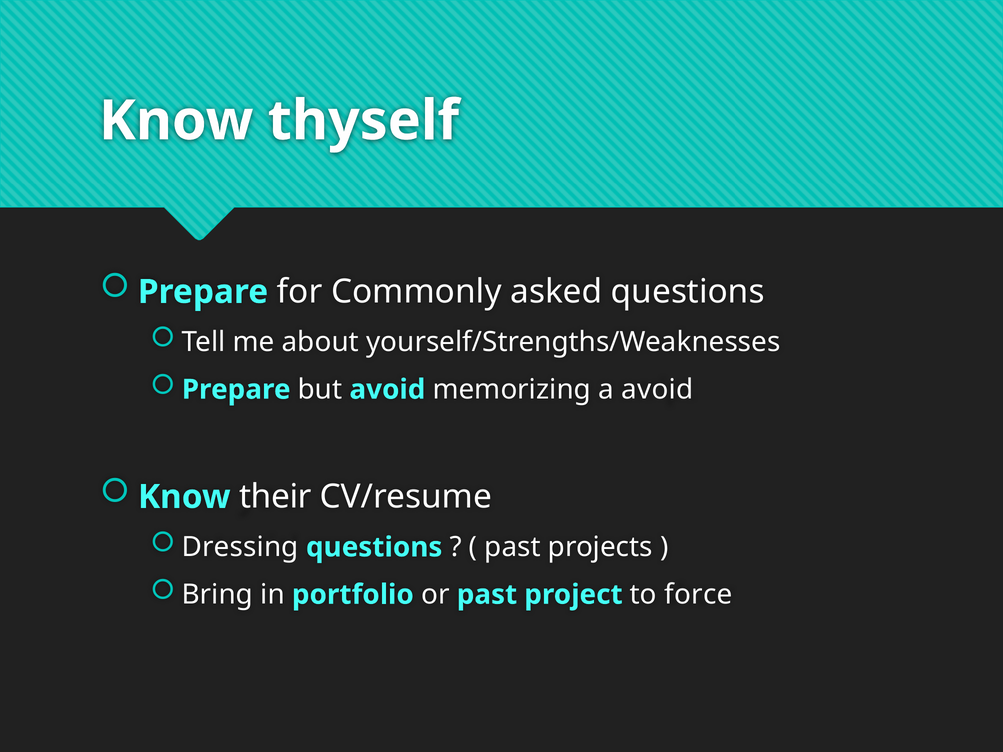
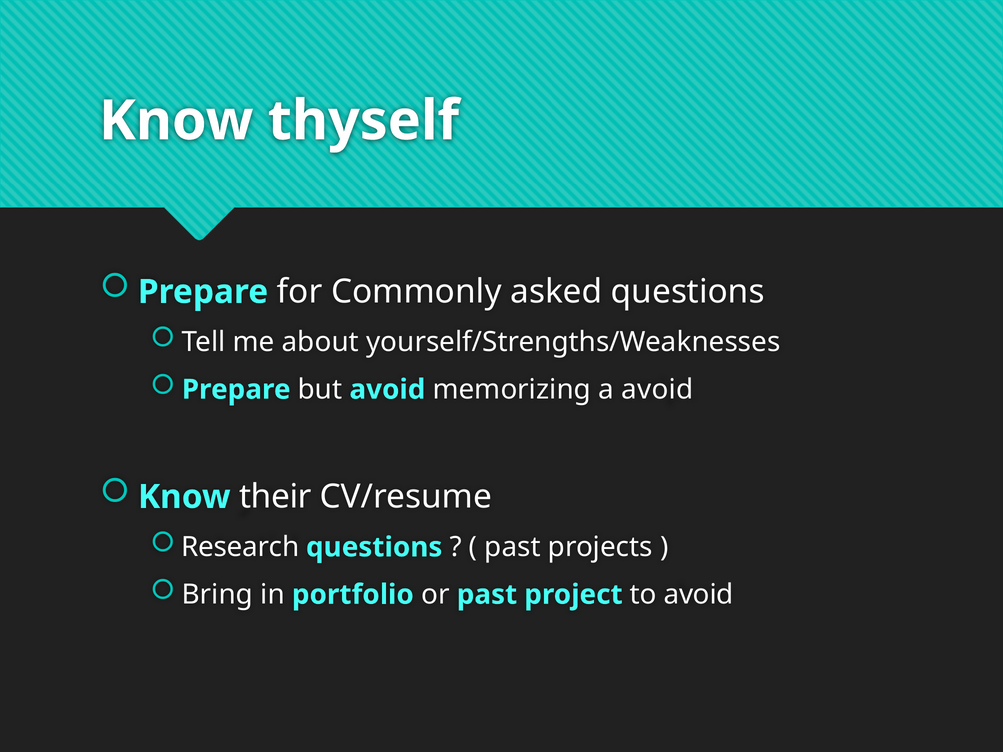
Dressing: Dressing -> Research (240, 547)
to force: force -> avoid (699, 595)
